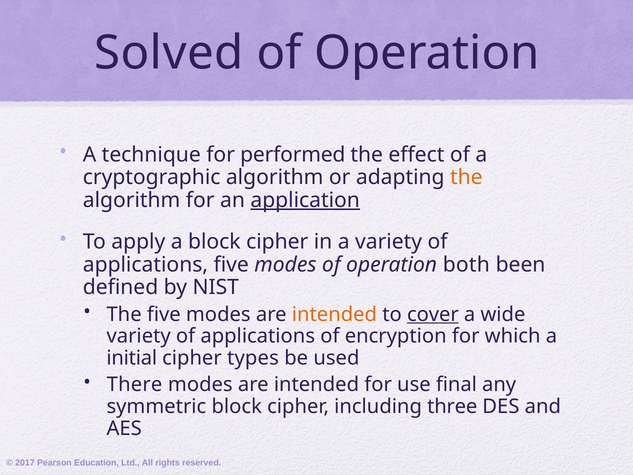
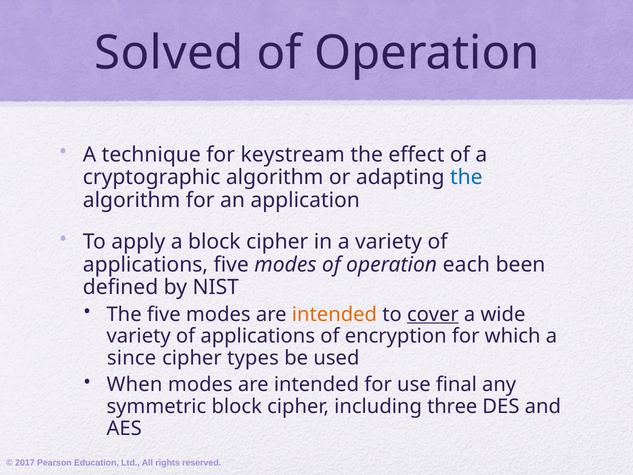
performed: performed -> keystream (293, 154)
the colour: orange -> blue (466, 177)
application underline: present -> none (305, 200)
both: both -> each (466, 265)
initial: initial -> since (132, 358)
There: There -> When (135, 384)
